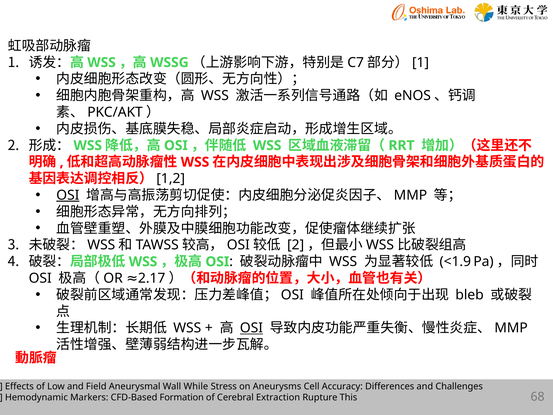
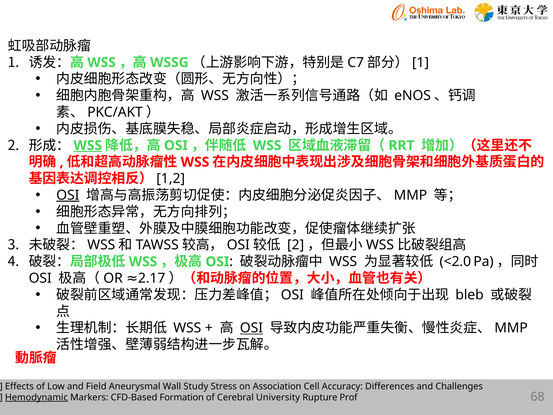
WSS underline: none -> present (88, 145)
<1.9: <1.9 -> <2.0 (455, 262)
While: While -> Study (196, 386)
Aneurysms: Aneurysms -> Association (277, 386)
Hemodynamic underline: none -> present (36, 397)
Extraction: Extraction -> University (278, 397)
This: This -> Prof (348, 397)
